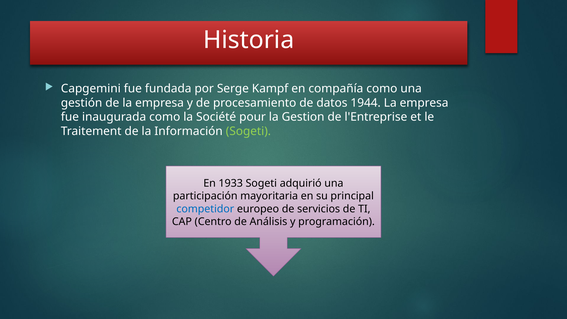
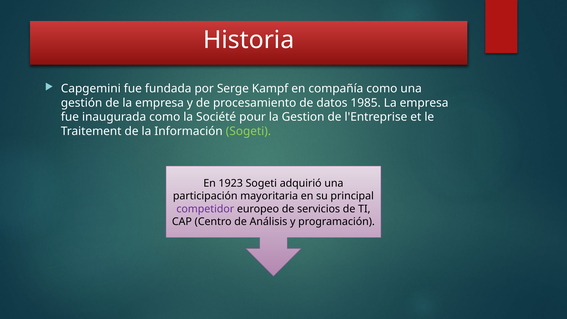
1944: 1944 -> 1985 (366, 103)
1933: 1933 -> 1923 (231, 183)
competidor colour: blue -> purple (205, 209)
